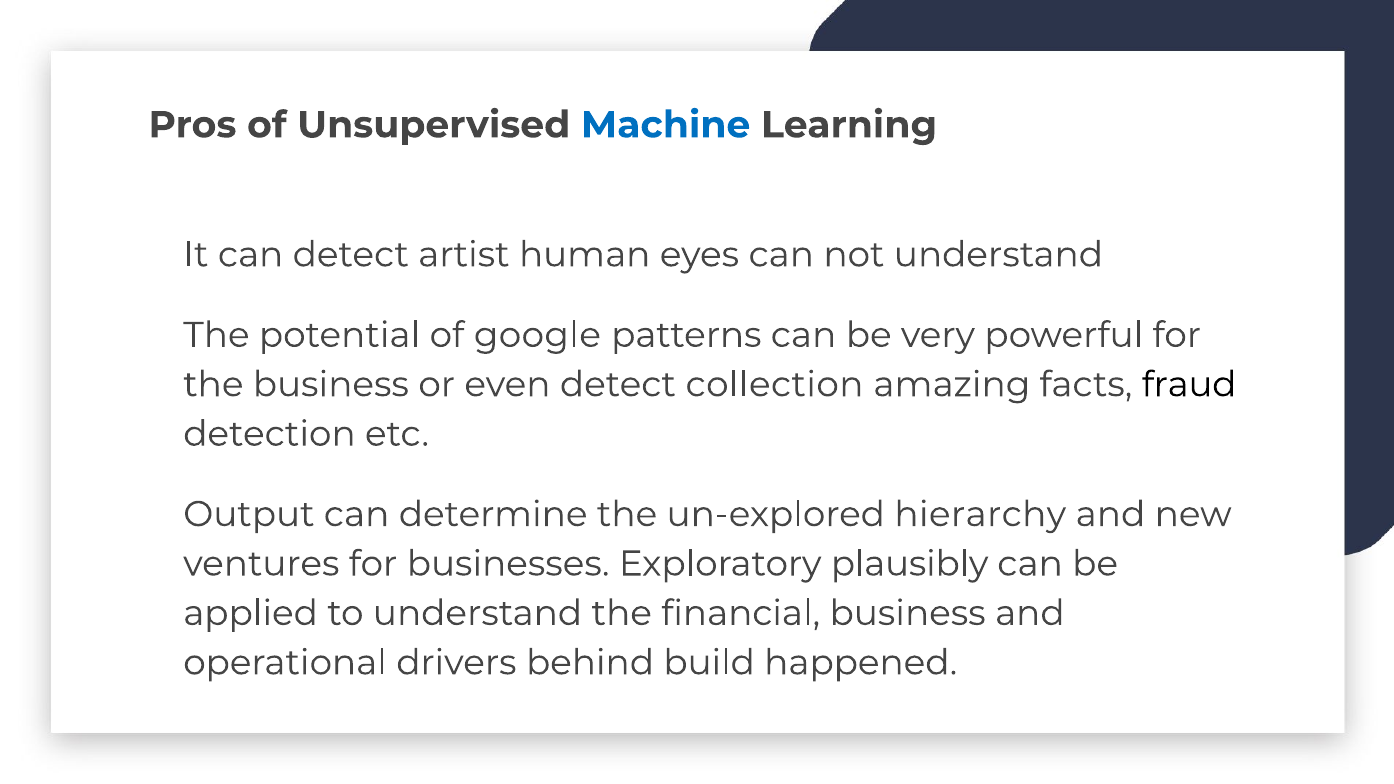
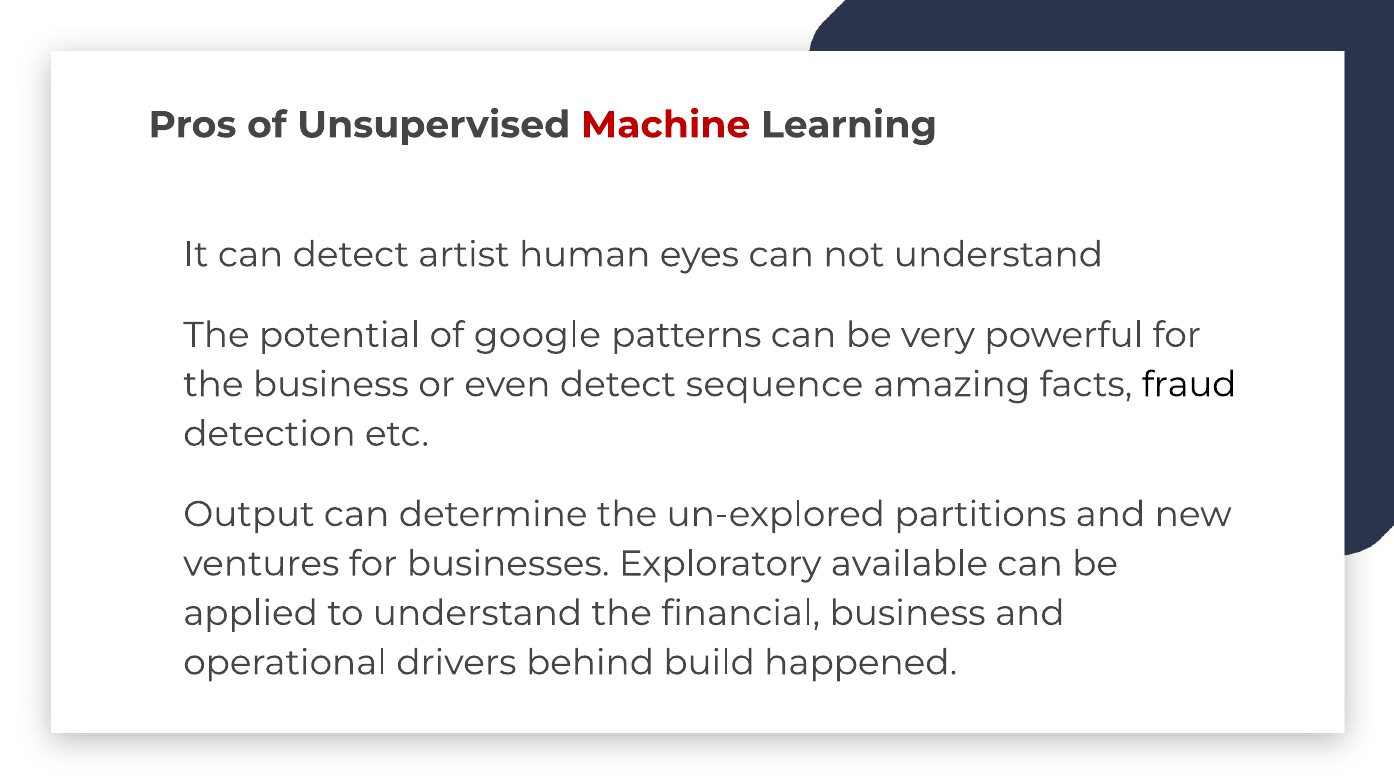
Machine colour: blue -> red (666, 125)
collection: collection -> sequence (774, 385)
hierarchy: hierarchy -> partitions (980, 514)
plausibly: plausibly -> available (909, 564)
